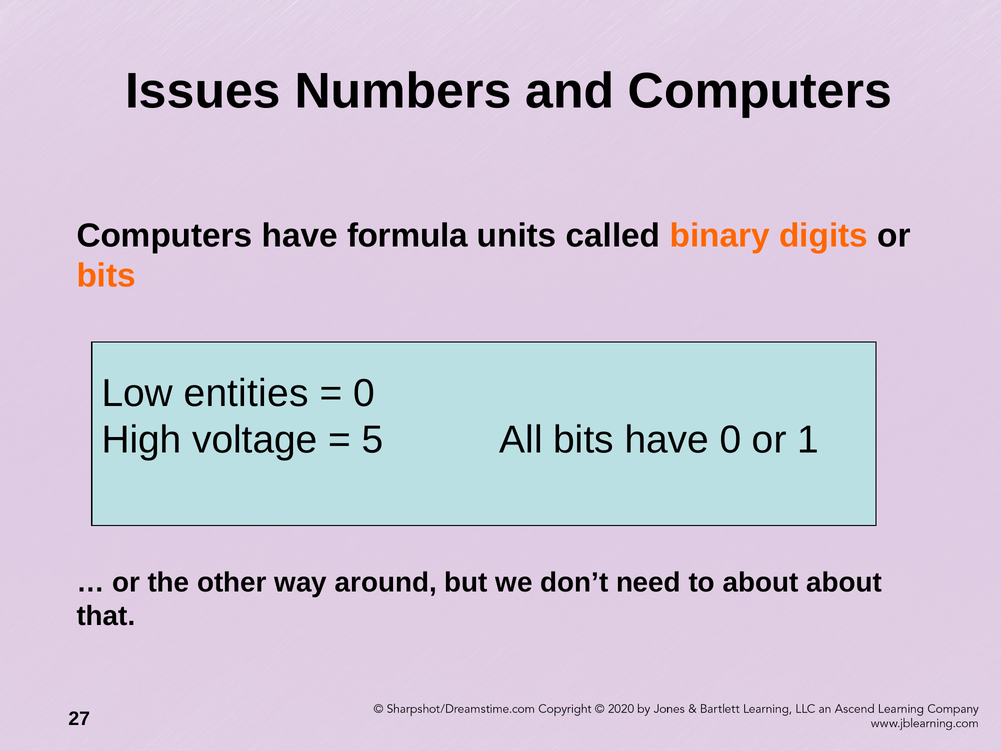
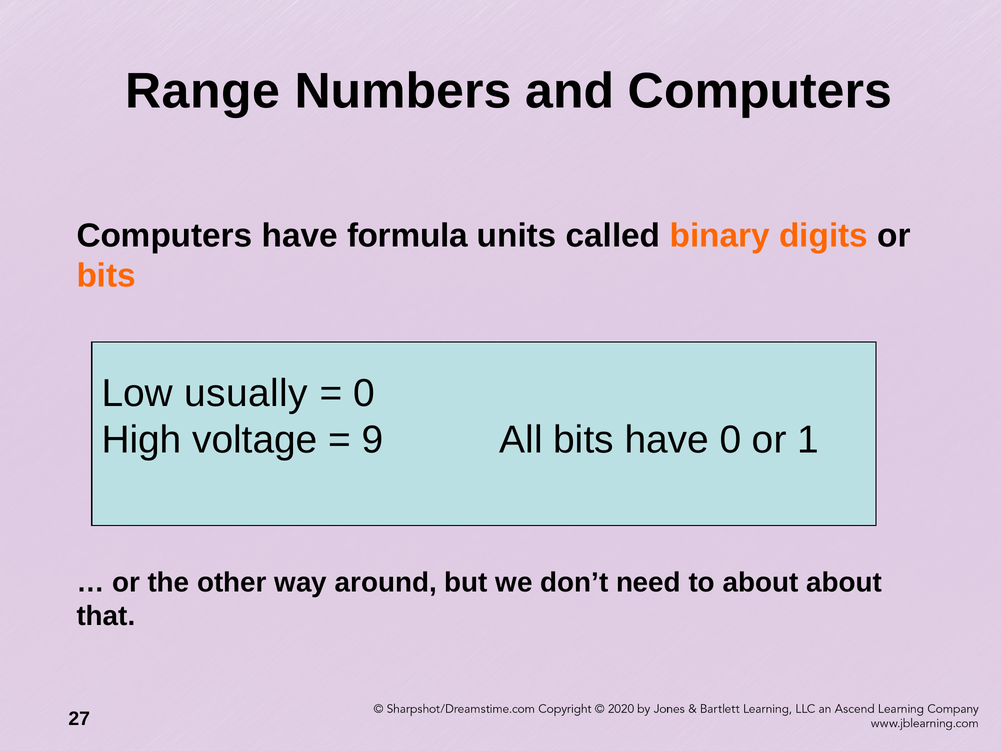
Issues: Issues -> Range (203, 91)
entities: entities -> usually (246, 393)
5: 5 -> 9 (372, 440)
